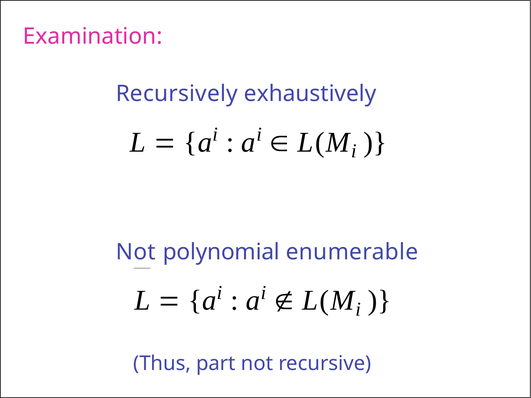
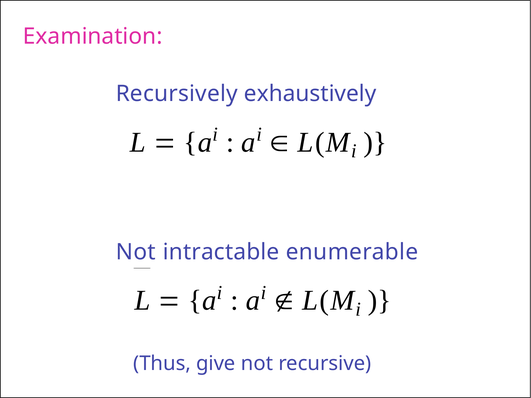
polynomial: polynomial -> intractable (221, 252)
part: part -> give (216, 364)
